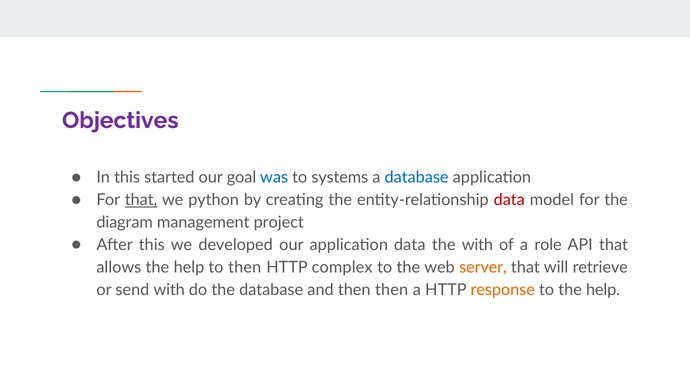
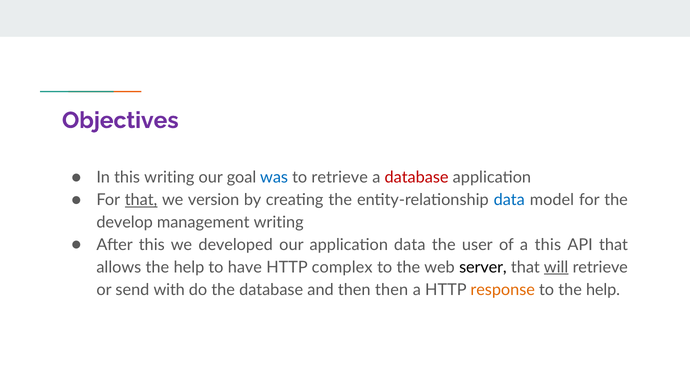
this started: started -> writing (169, 177)
to systems: systems -> retrieve (340, 177)
database colour: blue -> red (417, 177)
python: python -> version (214, 200)
data colour: red -> blue (509, 200)
diagram: diagram -> develop (125, 222)
management project: project -> writing (279, 222)
the with: with -> user (477, 245)
a role: role -> this (548, 245)
to then: then -> have (245, 267)
server colour: orange -> black (483, 267)
will underline: none -> present (556, 267)
